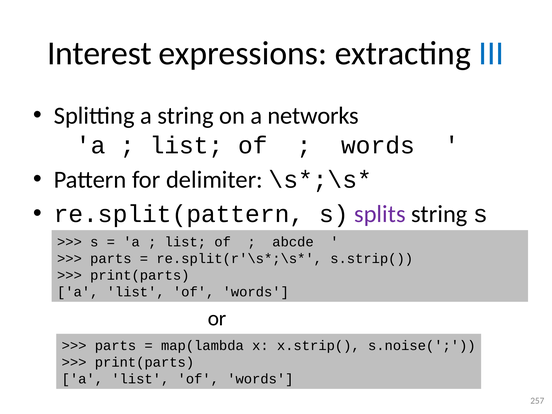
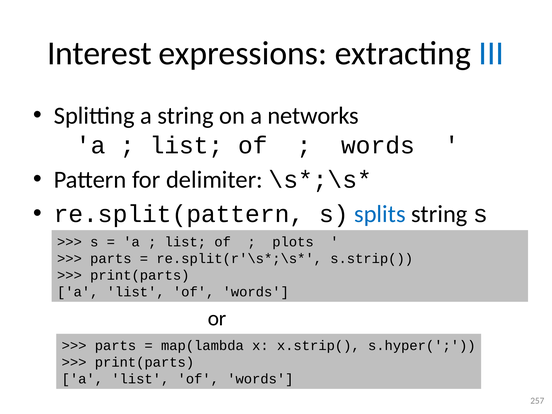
splits colour: purple -> blue (380, 214)
abcde: abcde -> plots (293, 242)
s.noise(: s.noise( -> s.hyper( (422, 346)
